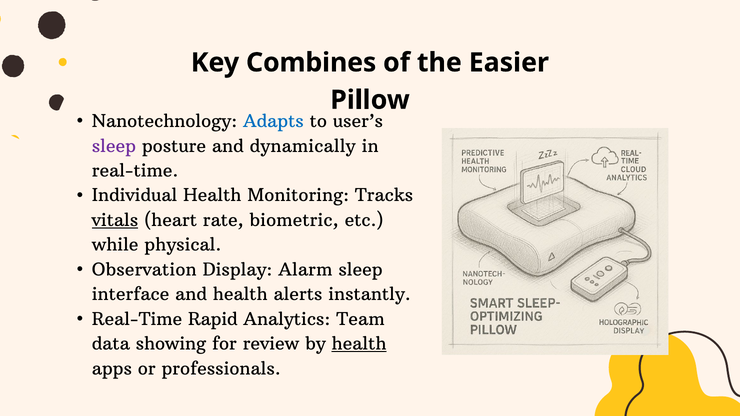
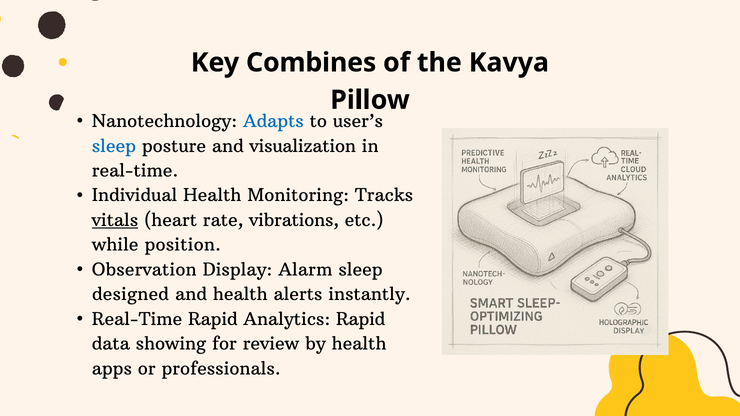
Easier: Easier -> Kavya (509, 63)
sleep colour: purple -> blue (114, 146)
dynamically: dynamically -> visualization (303, 146)
biometric: biometric -> vibrations (294, 221)
physical: physical -> position (183, 245)
interface: interface -> designed (130, 295)
Analytics Team: Team -> Rapid (361, 319)
health underline: present -> none (359, 344)
